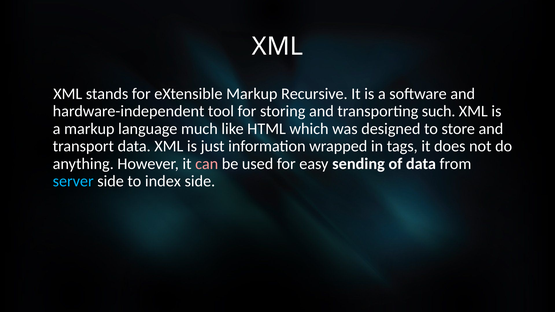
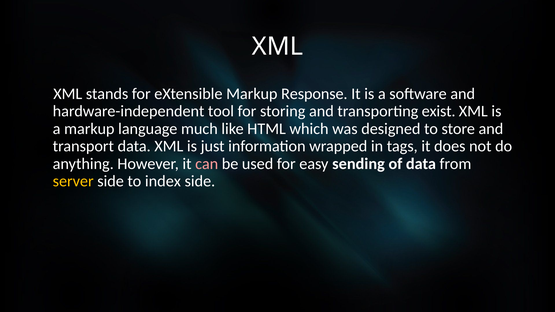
Recursive: Recursive -> Response (314, 94)
such: such -> exist (439, 111)
server colour: light blue -> yellow (73, 181)
